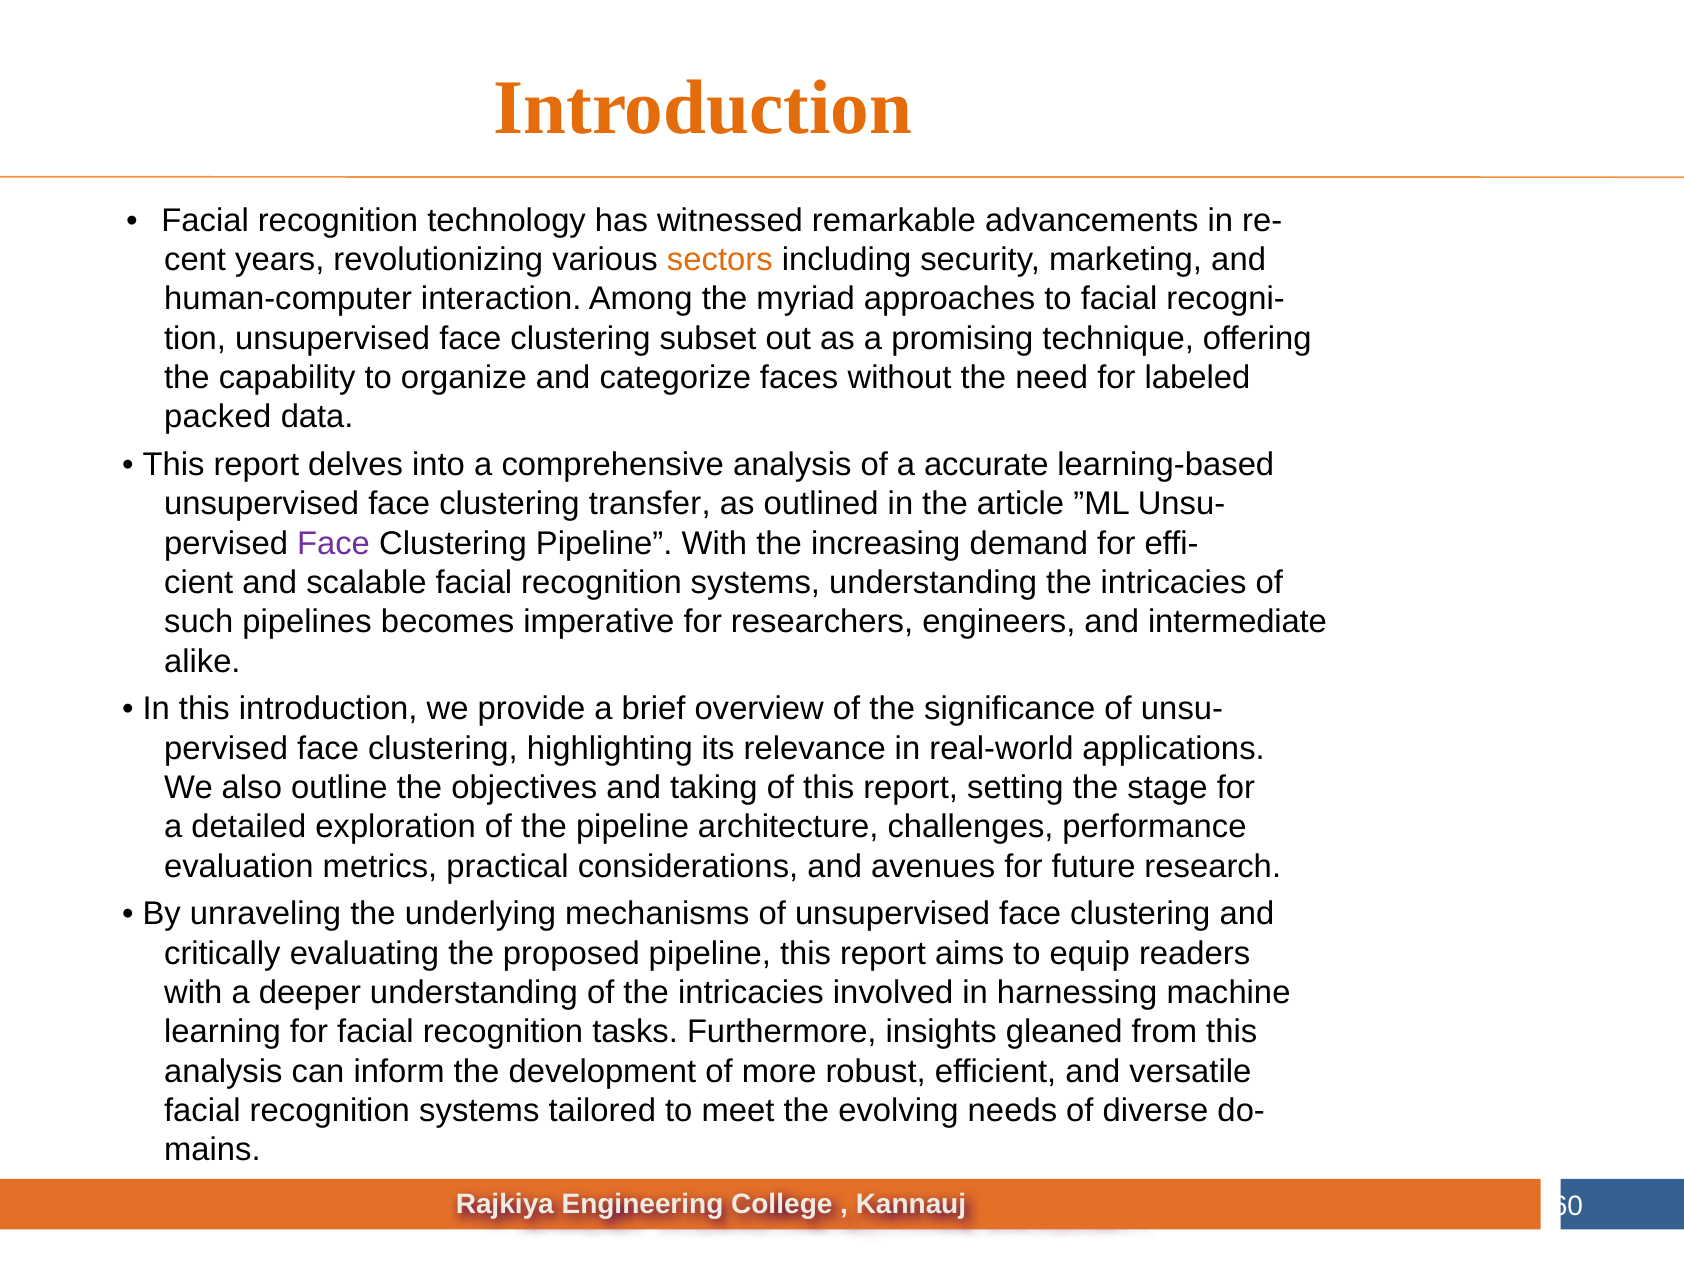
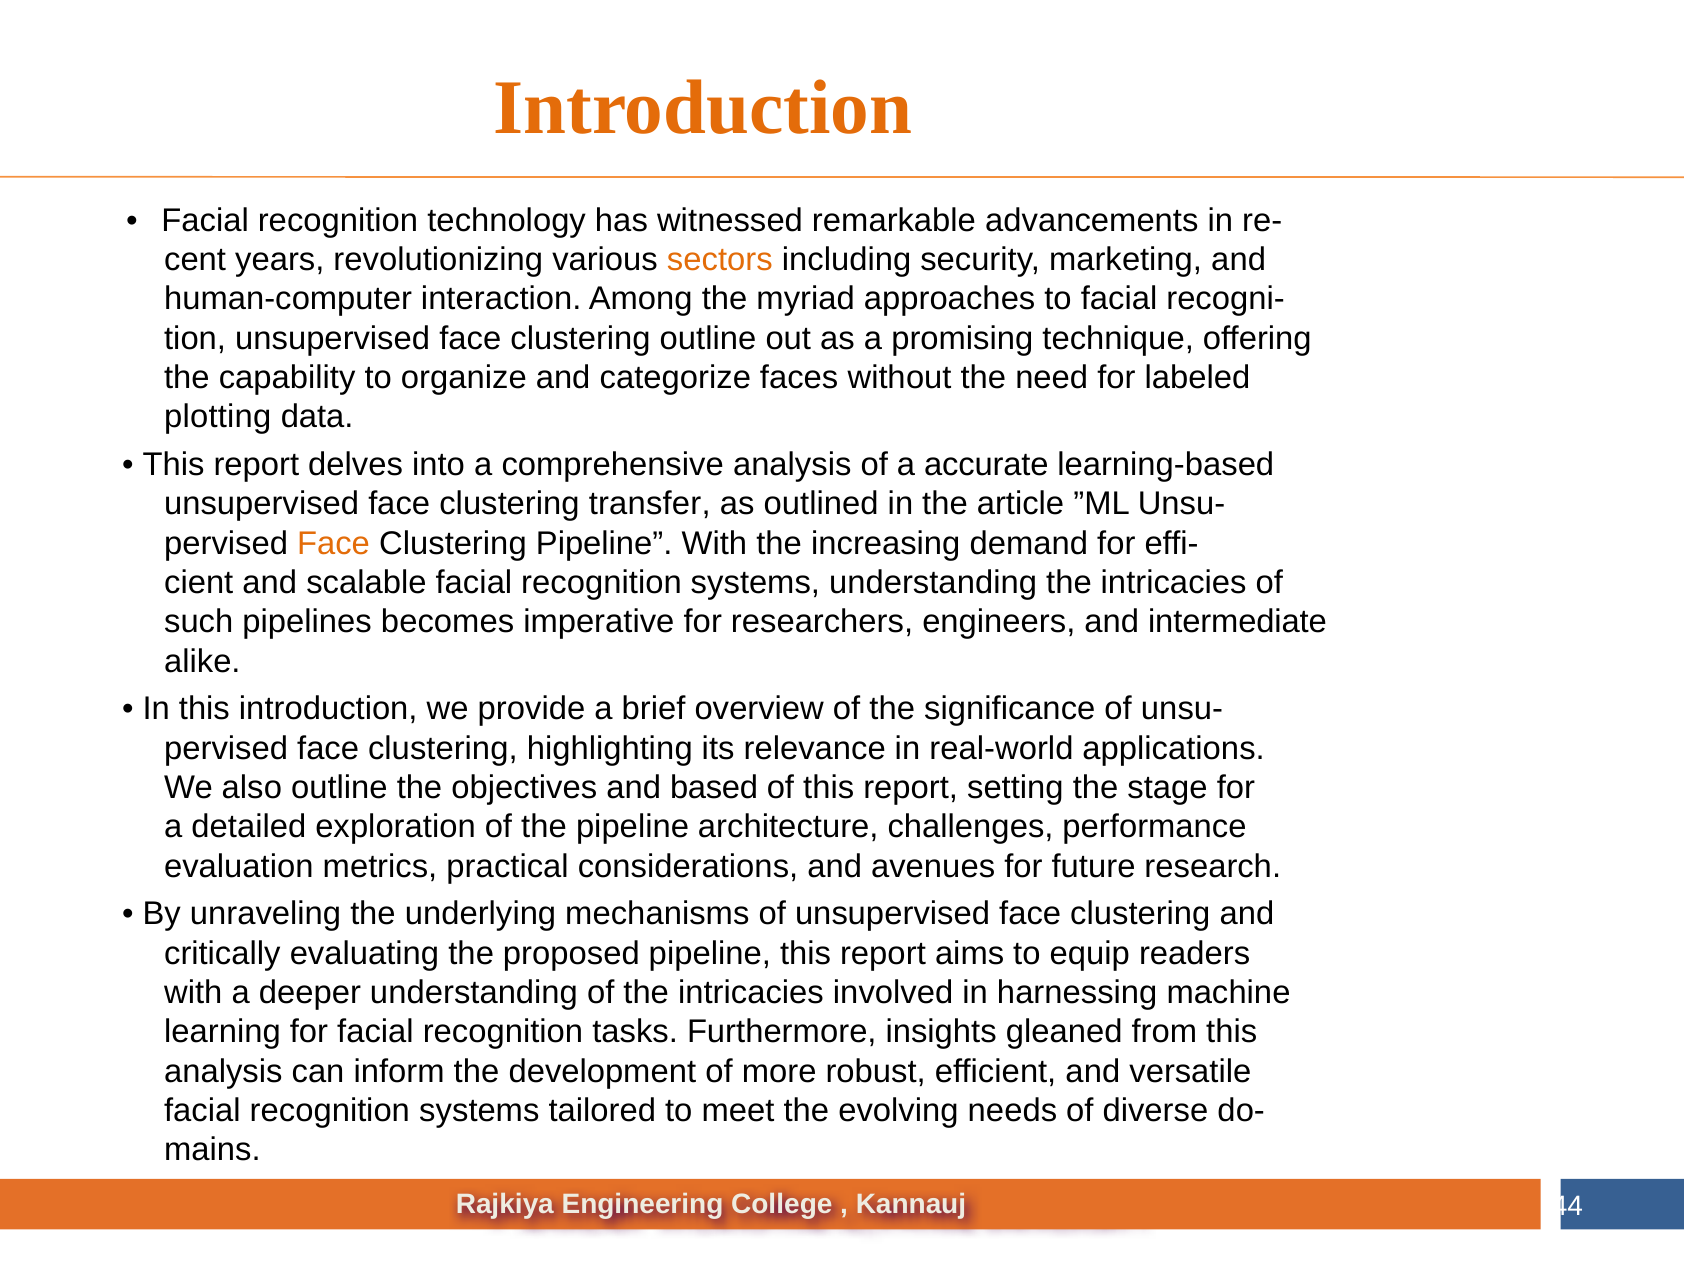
clustering subset: subset -> outline (708, 338)
packed: packed -> plotting (218, 417)
Face colour: purple -> orange (334, 543)
taking: taking -> based (714, 788)
60: 60 -> 44 (1567, 1206)
